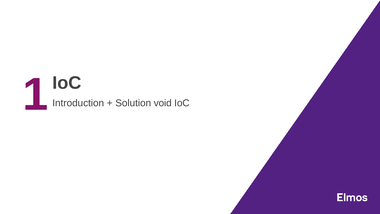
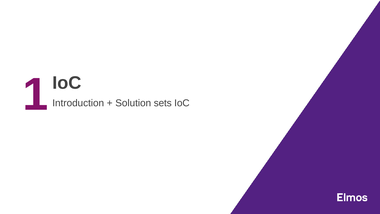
void: void -> sets (163, 103)
